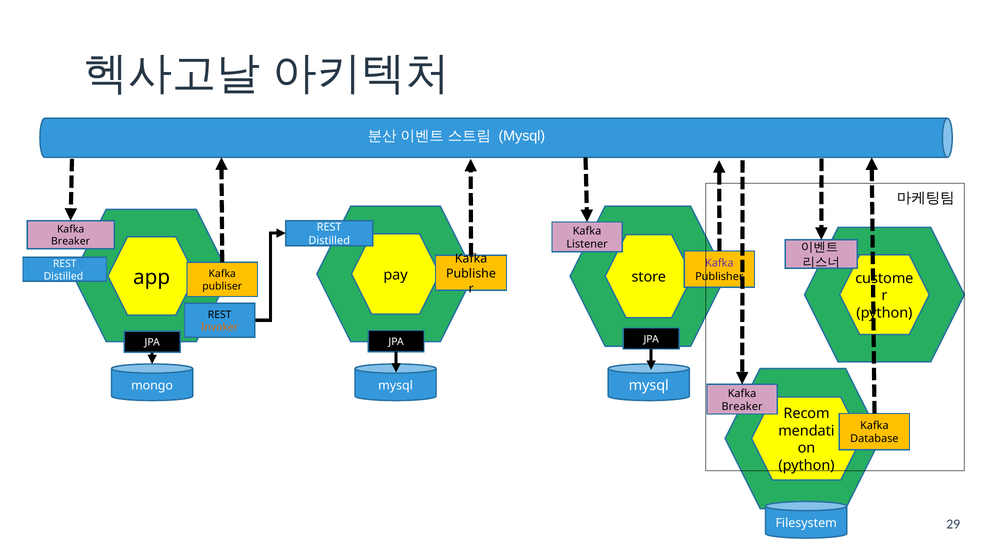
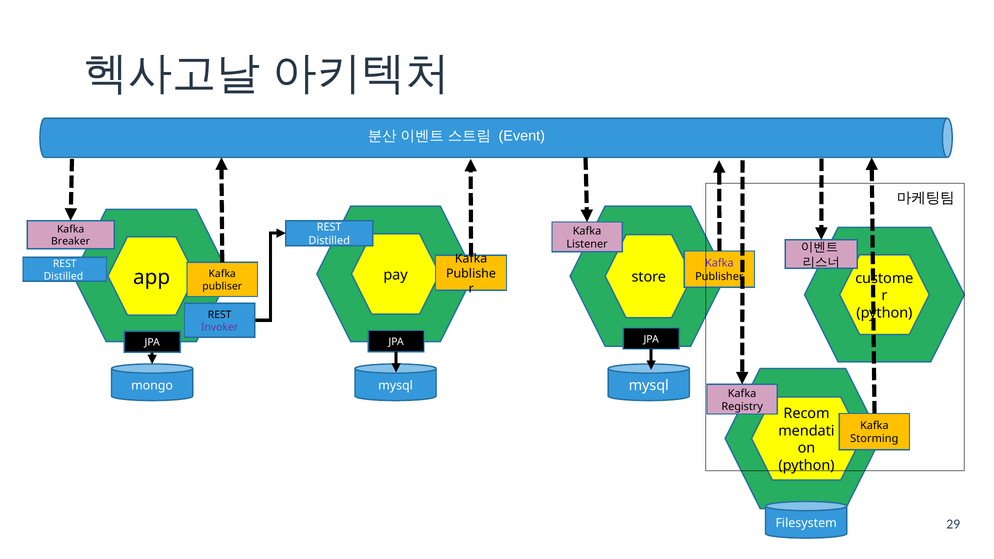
Mysql: Mysql -> Event (522, 136)
Invoker colour: orange -> purple (220, 327)
Breaker: Breaker -> Registry (742, 407)
Database: Database -> Storming (874, 439)
